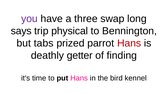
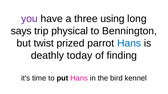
swap: swap -> using (112, 19)
tabs: tabs -> twist (44, 43)
Hans colour: red -> blue (129, 43)
getter: getter -> today (80, 56)
